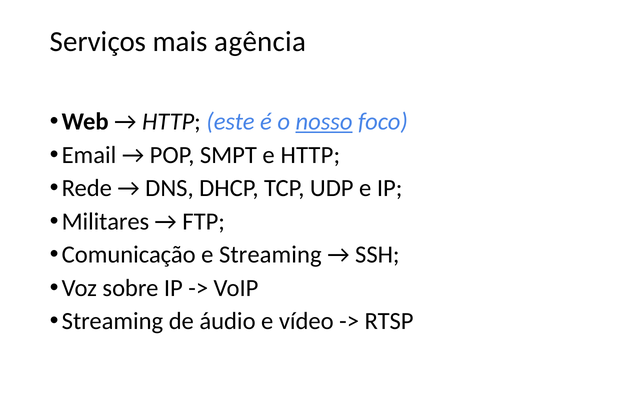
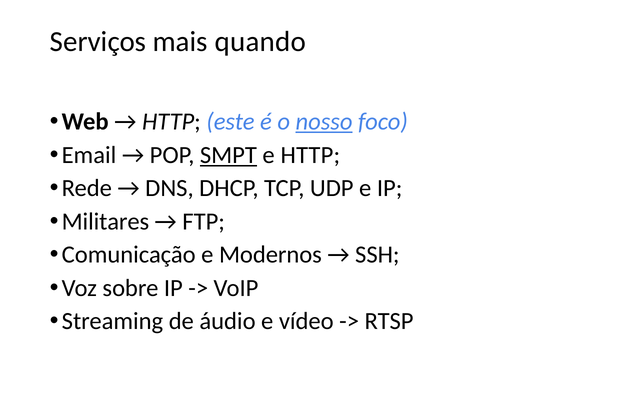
agência: agência -> quando (260, 42)
SMPT underline: none -> present (228, 155)
e Streaming: Streaming -> Modernos (270, 254)
